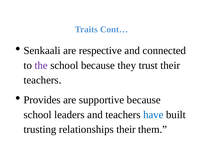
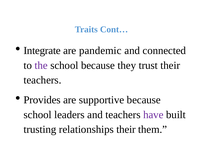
Senkaali: Senkaali -> Integrate (42, 51)
respective: respective -> pandemic (100, 51)
have colour: blue -> purple (153, 115)
